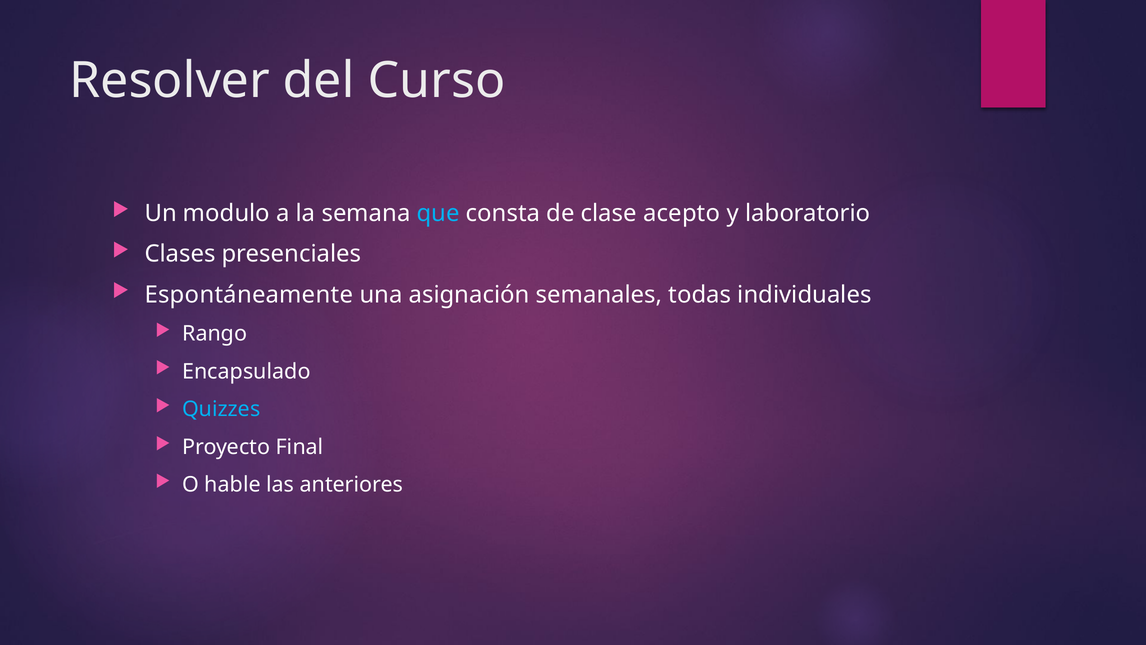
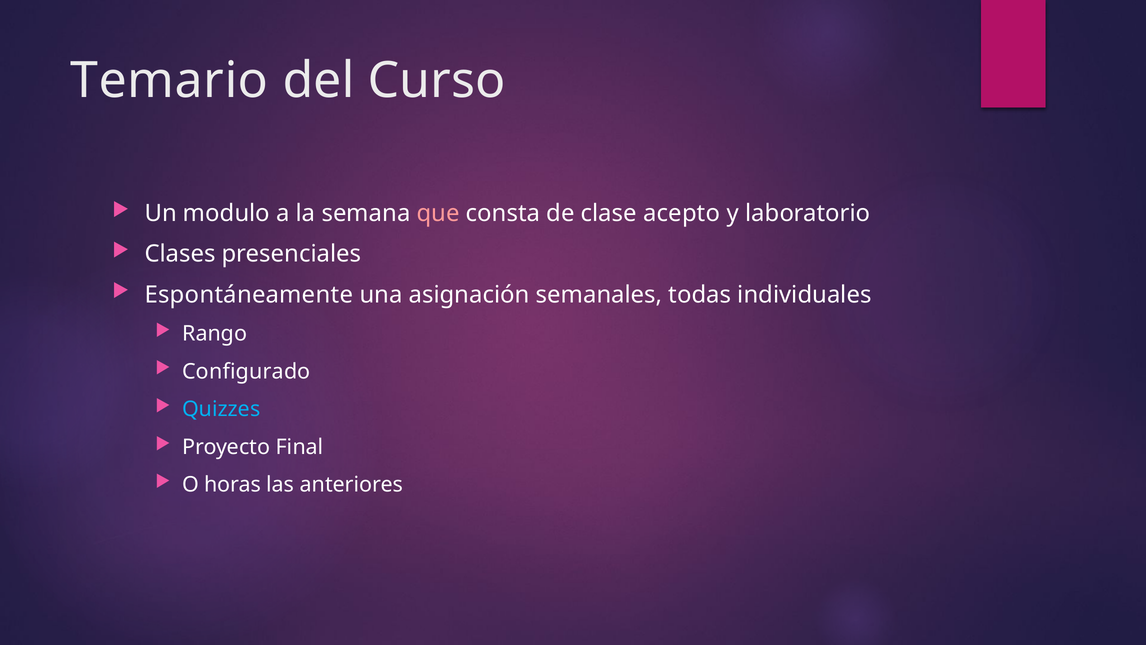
Resolver: Resolver -> Temario (169, 80)
que colour: light blue -> pink (438, 213)
Encapsulado: Encapsulado -> Configurado (246, 371)
hable: hable -> horas (233, 484)
